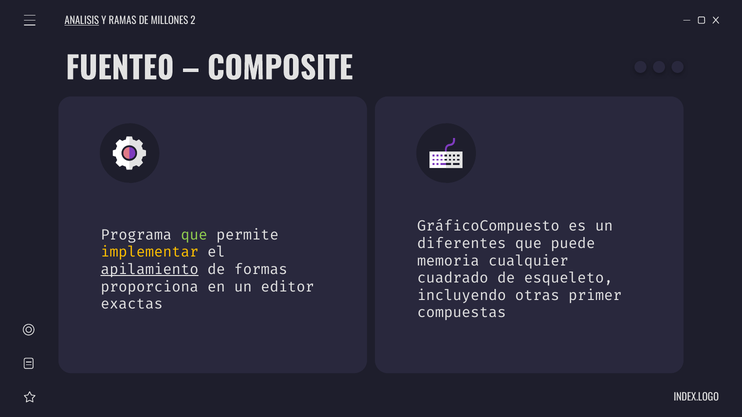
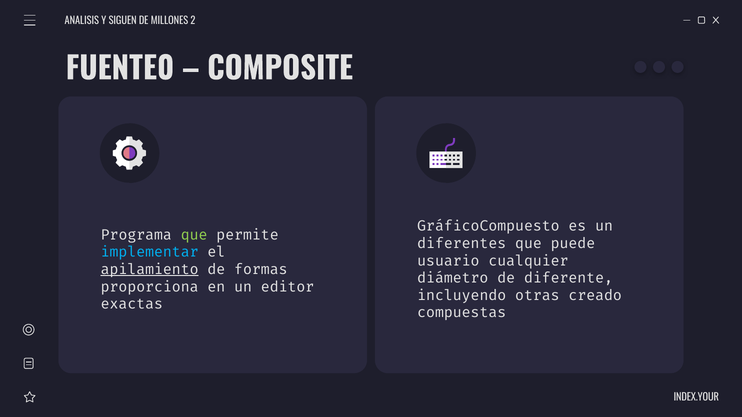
ANALISIS underline: present -> none (82, 21)
RAMAS: RAMAS -> SIGUEN (123, 21)
implementar colour: yellow -> light blue (150, 252)
memoria: memoria -> usuario (448, 261)
cuadrado: cuadrado -> diámetro (453, 278)
esqueleto: esqueleto -> diferente (568, 278)
primer: primer -> creado (595, 296)
INDEX.LOGO: INDEX.LOGO -> INDEX.YOUR (696, 398)
